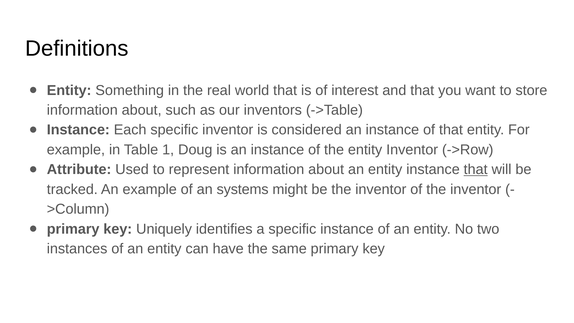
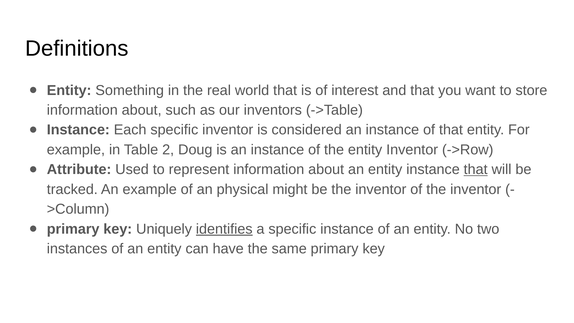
1: 1 -> 2 (168, 150)
systems: systems -> physical (243, 189)
identifies underline: none -> present (224, 229)
